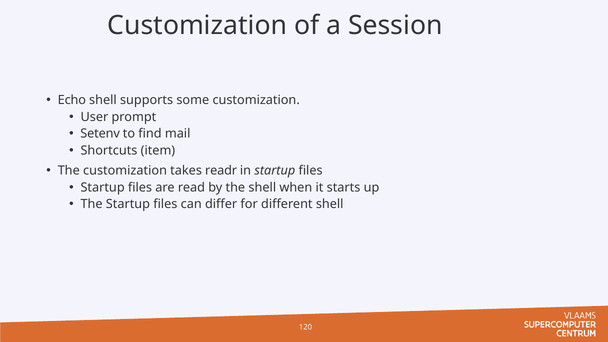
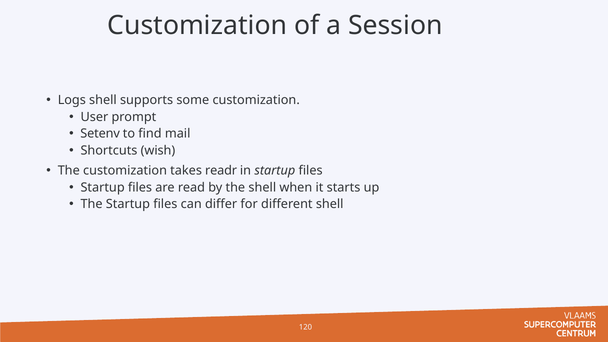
Echo: Echo -> Logs (72, 100)
item: item -> wish (158, 151)
